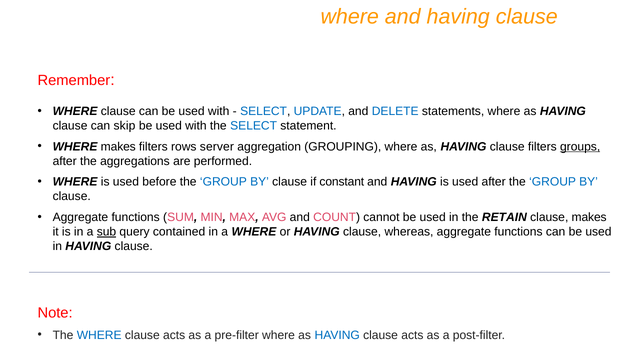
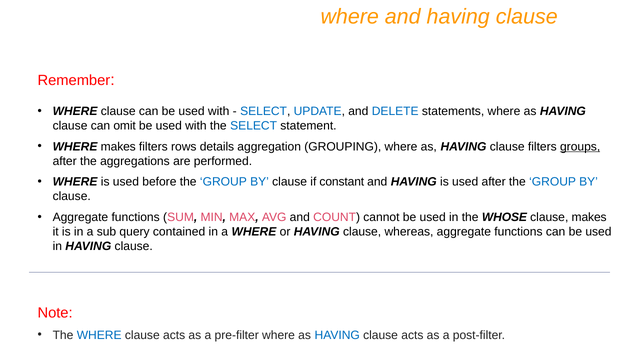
skip: skip -> omit (125, 126)
server: server -> details (217, 146)
RETAIN: RETAIN -> WHOSE (504, 217)
sub underline: present -> none (106, 232)
